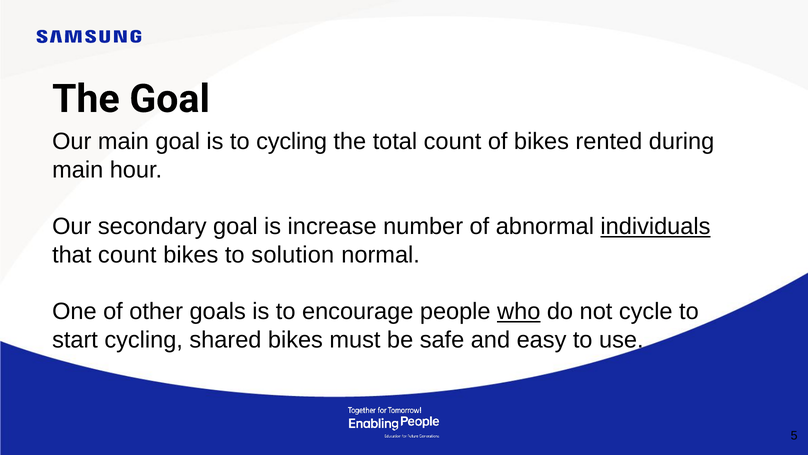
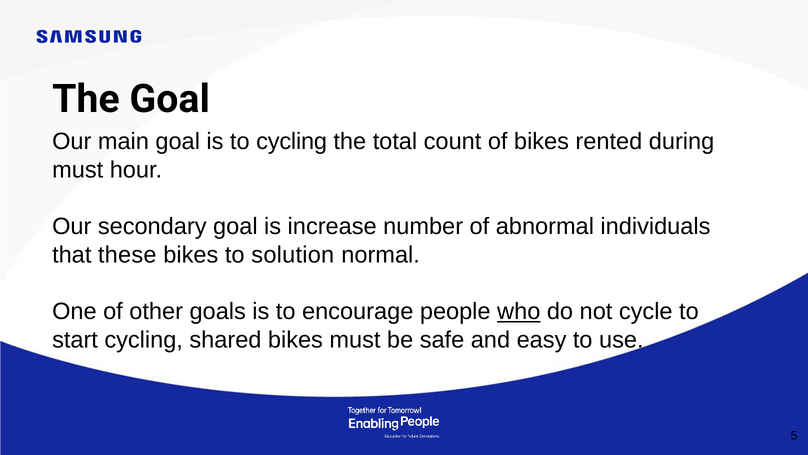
main: main -> must (78, 170)
individuals underline: present -> none (655, 226)
that count: count -> these (127, 255)
